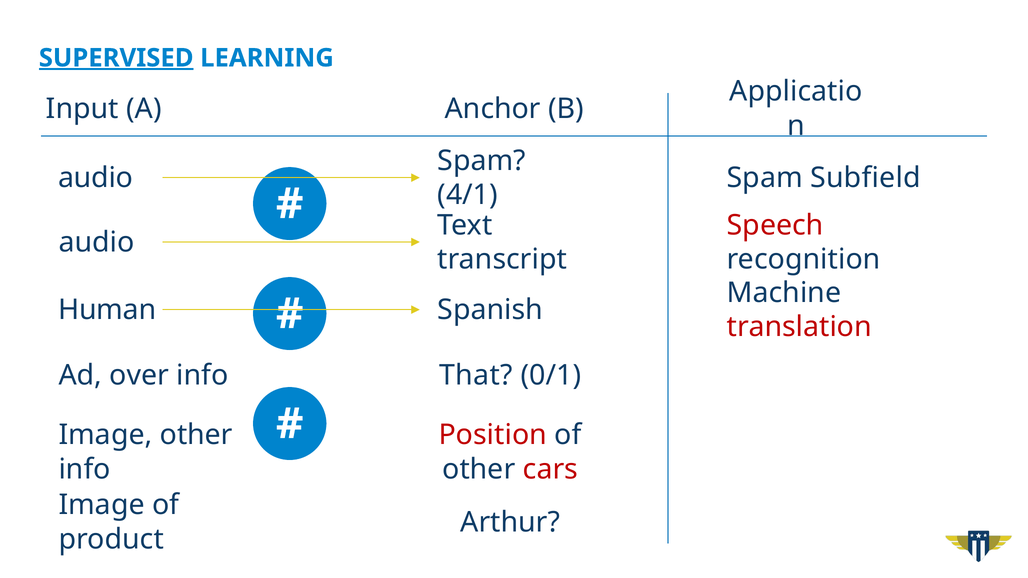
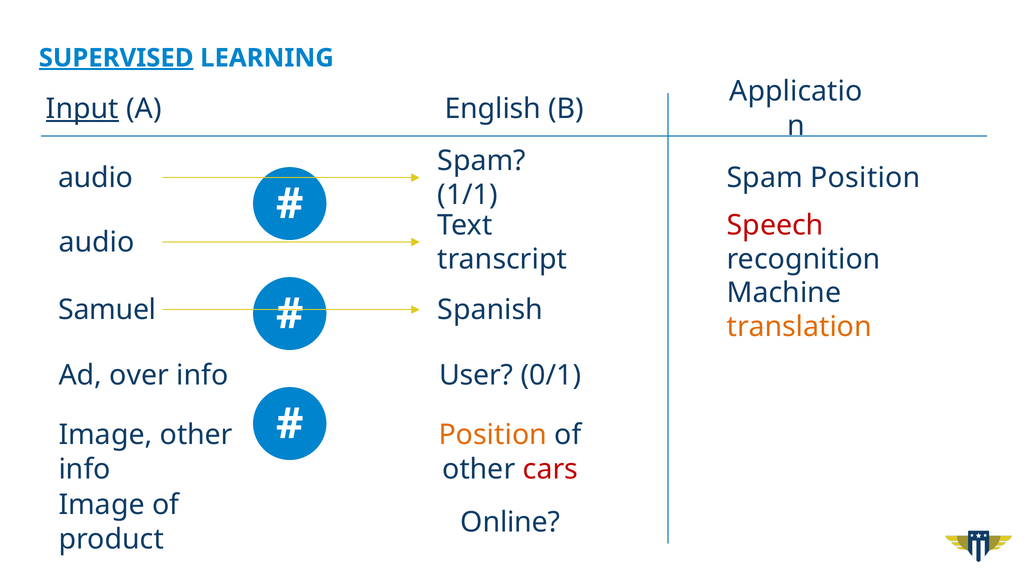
Input underline: none -> present (82, 109)
Anchor: Anchor -> English (493, 109)
Spam Subfield: Subfield -> Position (865, 178)
4/1: 4/1 -> 1/1 (468, 195)
Human: Human -> Samuel (107, 310)
translation colour: red -> orange (799, 327)
That: That -> User (476, 375)
Position colour: red -> orange (493, 435)
Arthur: Arthur -> Online (510, 522)
